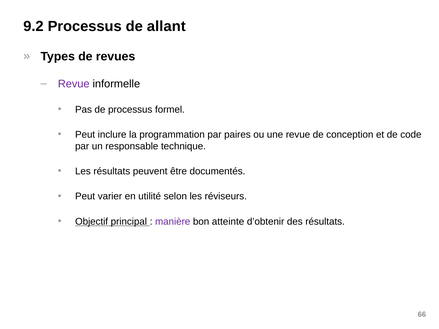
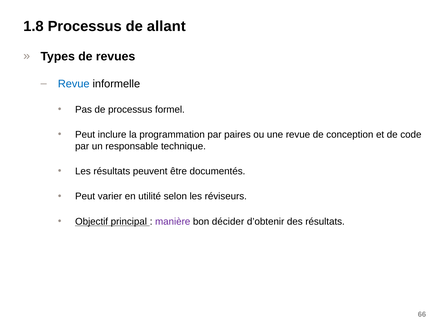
9.2: 9.2 -> 1.8 (33, 26)
Revue colour: purple -> blue (74, 84)
atteinte: atteinte -> décider (228, 222)
